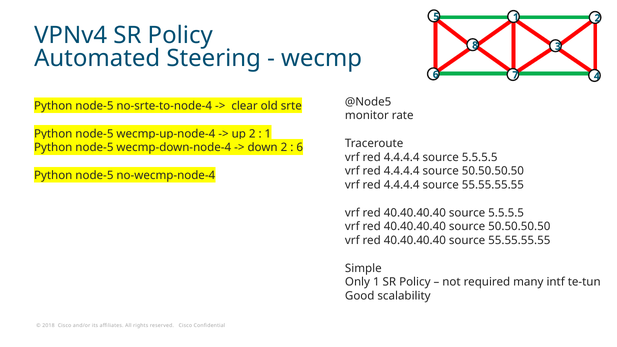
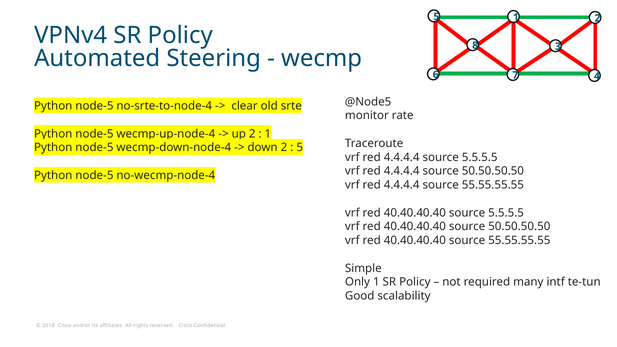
6: 6 -> 5 (300, 148)
